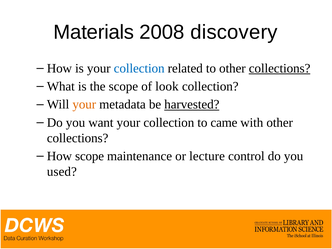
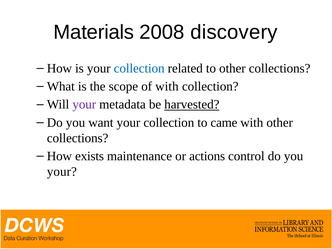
collections underline: present -> none (280, 68)
of look: look -> with (167, 86)
your colour: orange -> purple (84, 104)
How scope: scope -> exists (90, 156)
lecture: lecture -> actions (207, 156)
used: used -> your (62, 172)
